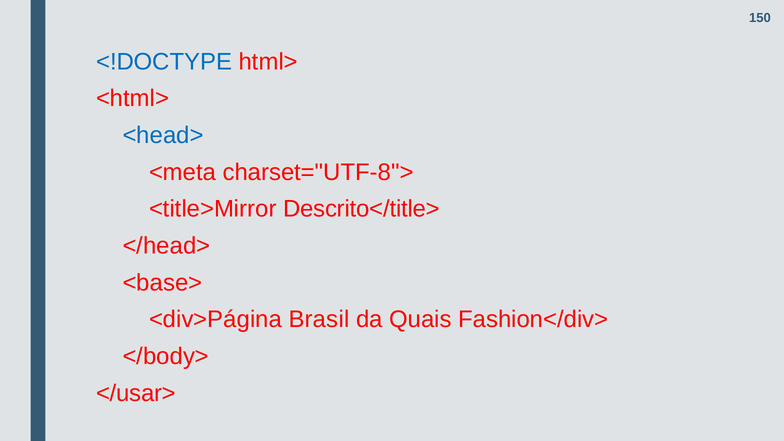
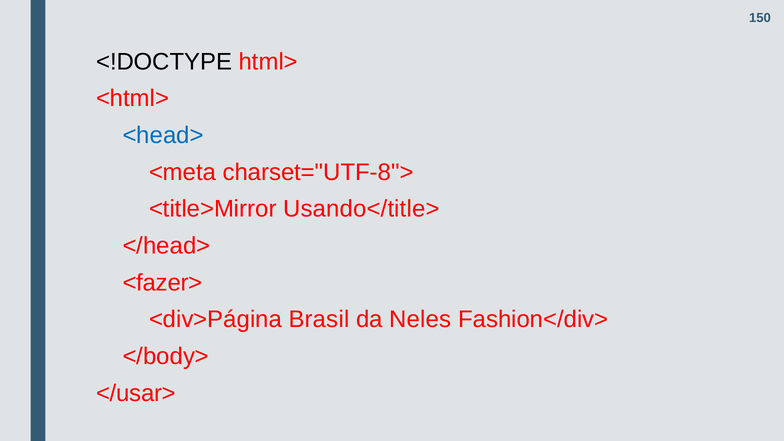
<!DOCTYPE colour: blue -> black (164, 62)
Descrito</title>: Descrito</title> -> Usando</title> (361, 209)
<base>: <base> -> <fazer> (162, 283)
Quais: Quais -> Neles (420, 319)
